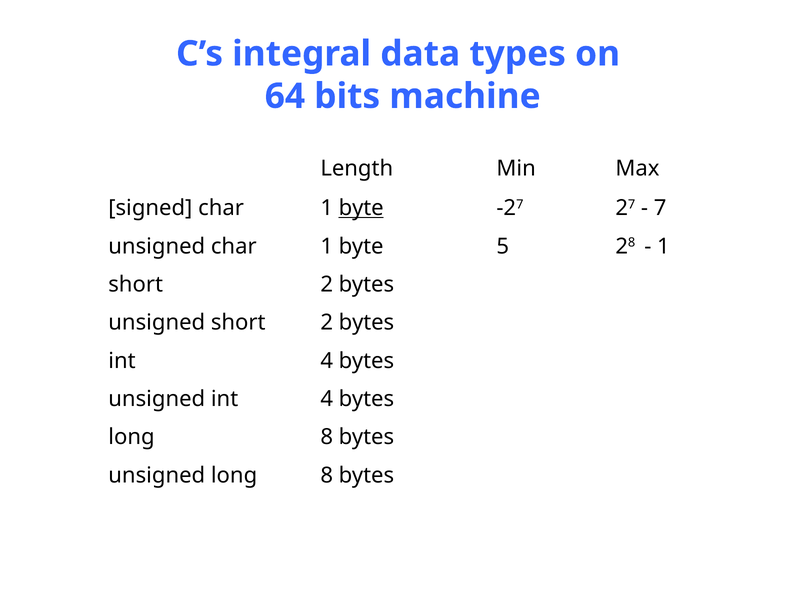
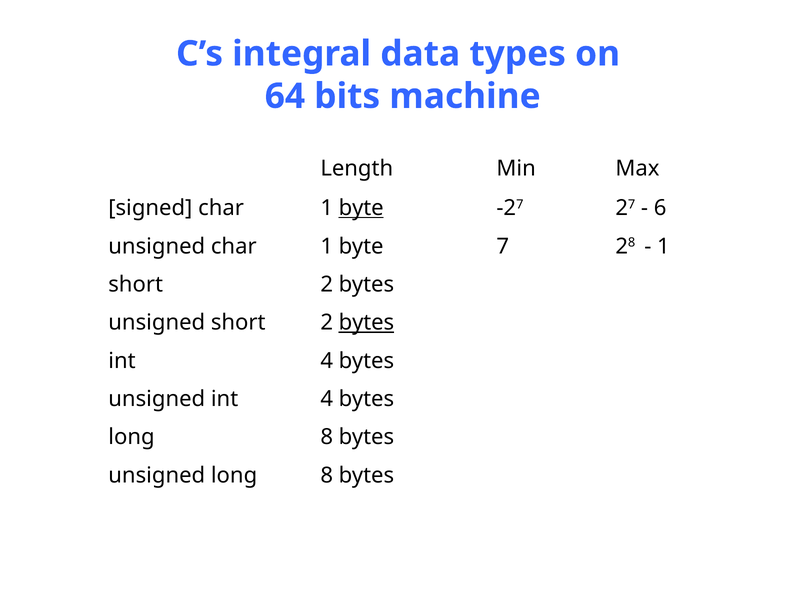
7: 7 -> 6 (660, 208)
5: 5 -> 7 (503, 246)
bytes underline: none -> present (366, 322)
